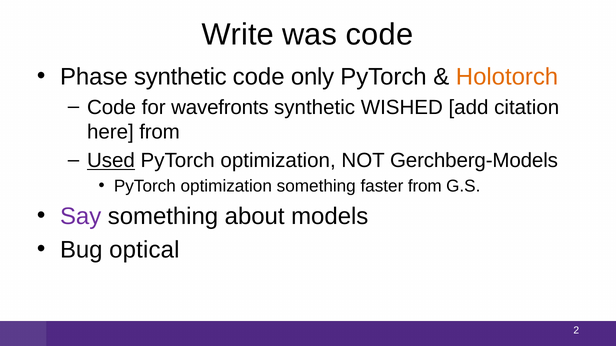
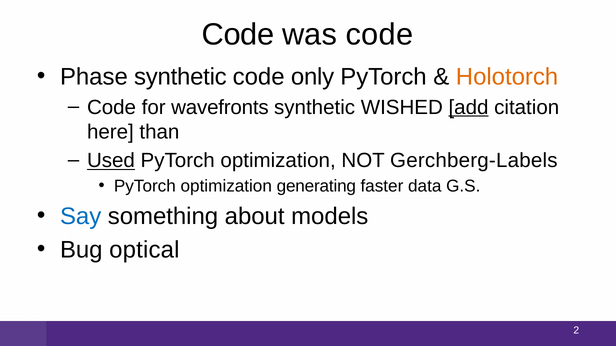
Write: Write -> Code (238, 34)
add underline: none -> present (469, 107)
here from: from -> than (159, 132)
Gerchberg-Models: Gerchberg-Models -> Gerchberg-Labels (474, 161)
optimization something: something -> generating (316, 187)
faster from: from -> data (425, 187)
Say colour: purple -> blue (81, 217)
